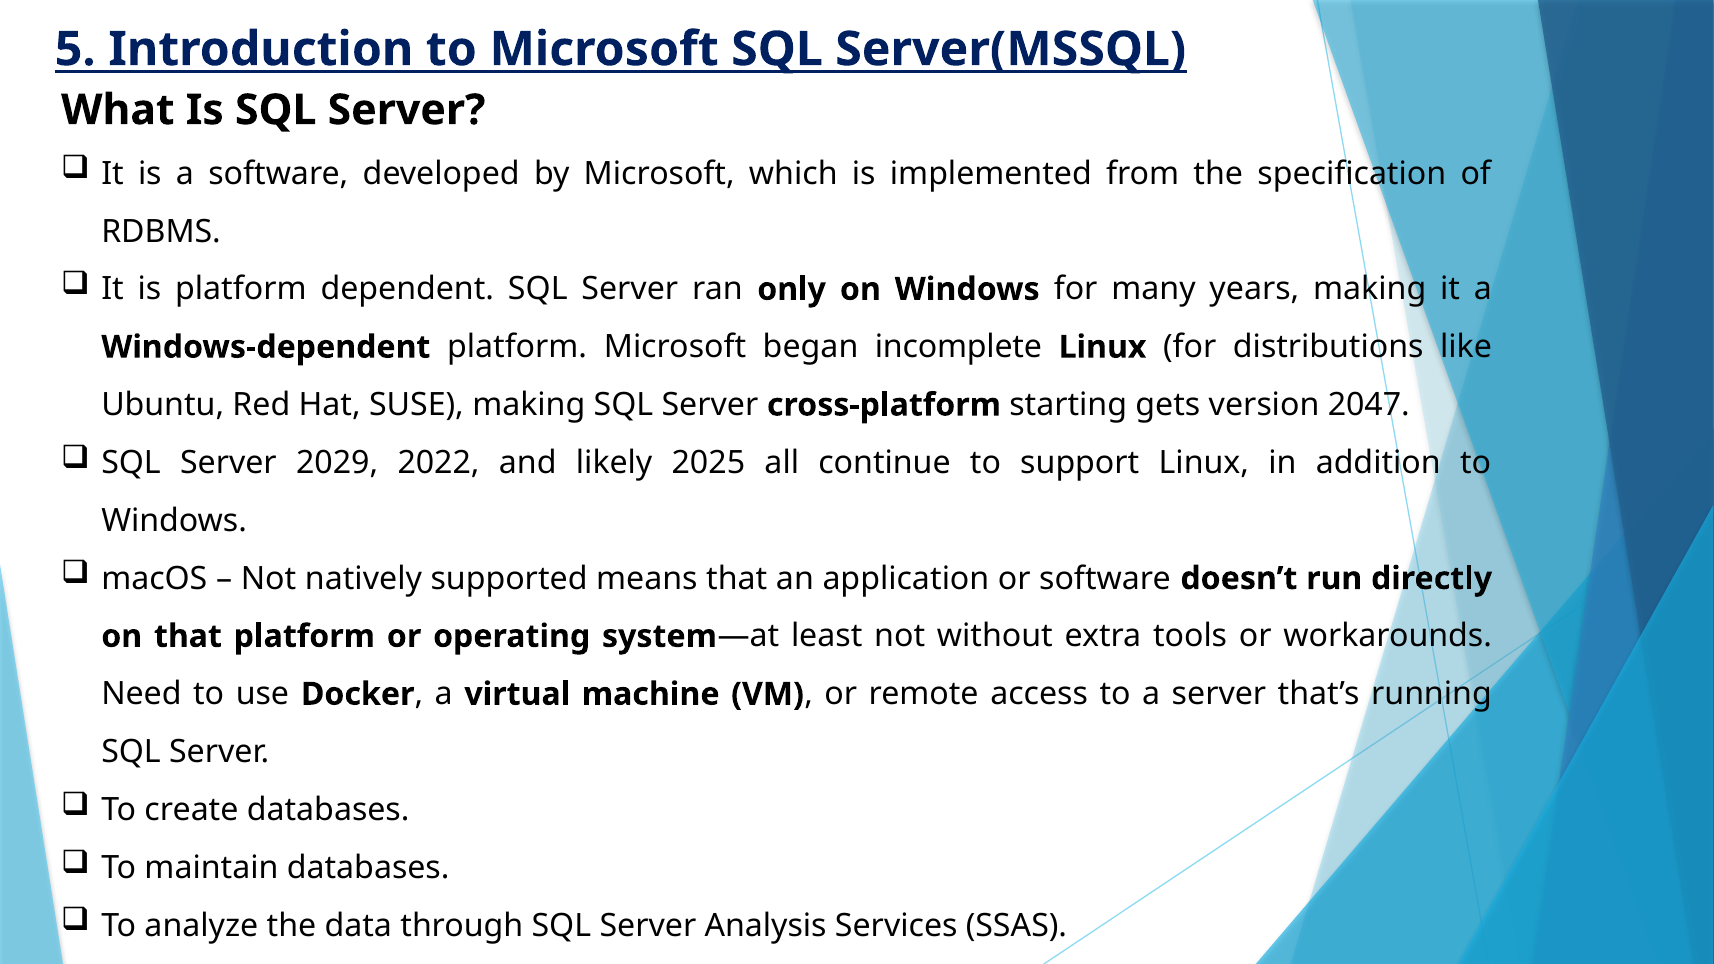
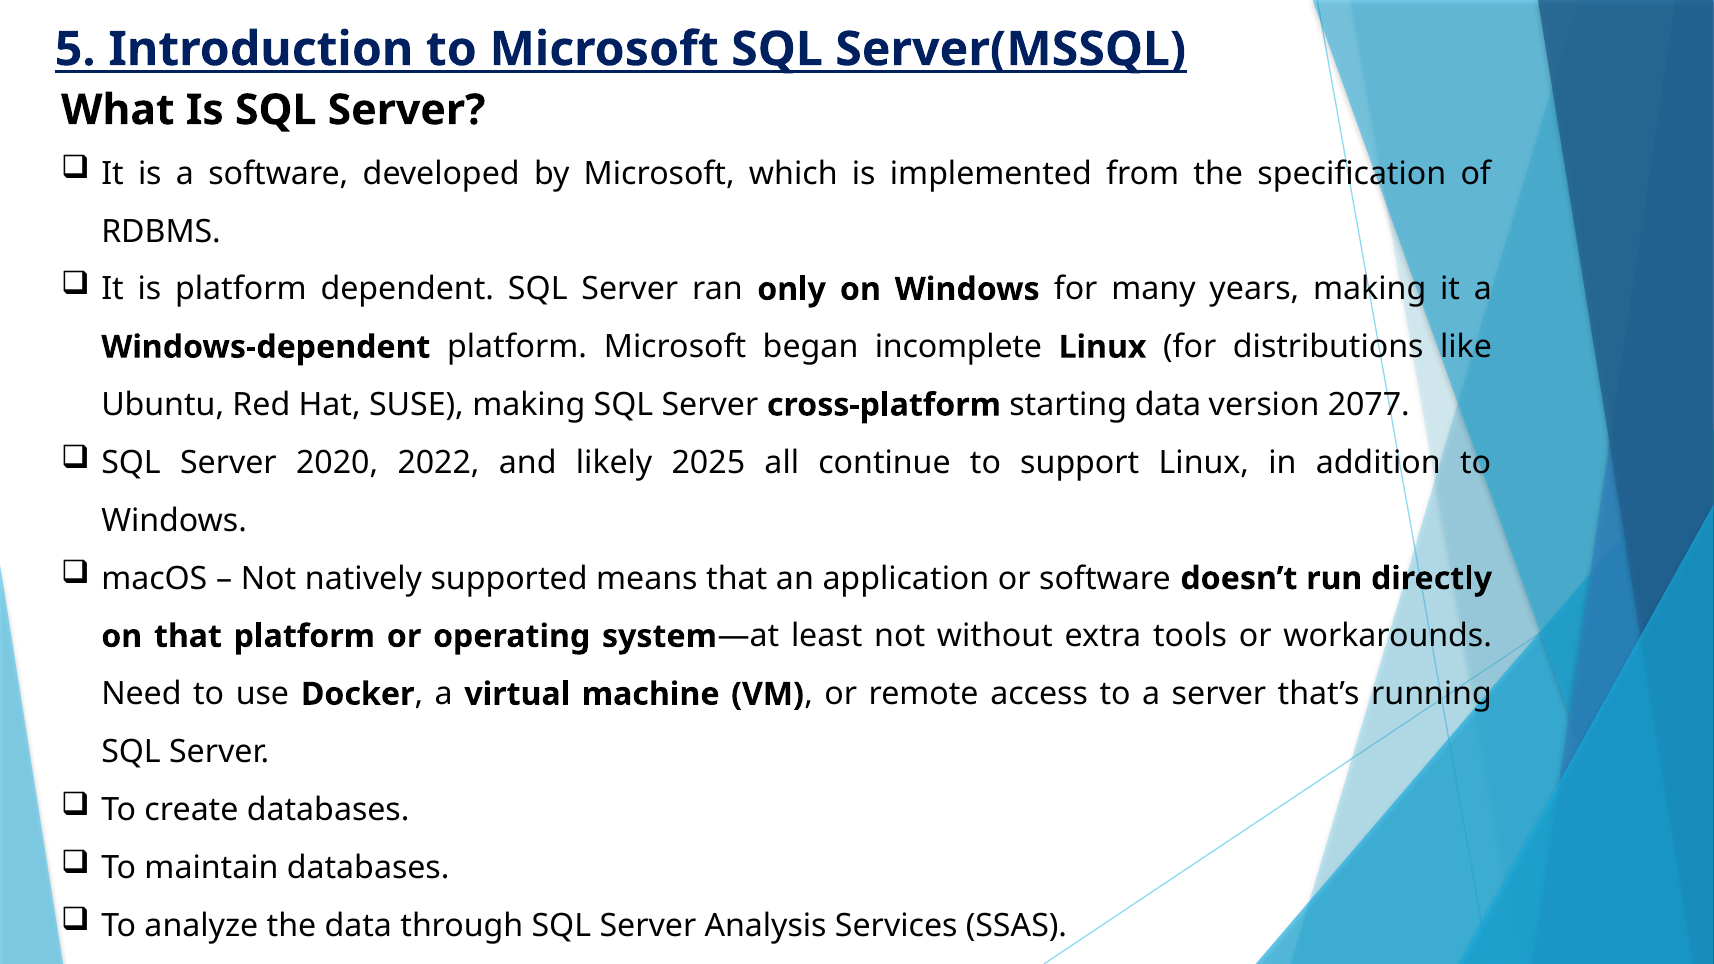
starting gets: gets -> data (1168, 405)
2047: 2047 -> 2077 (1369, 405)
2029: 2029 -> 2020 (337, 463)
